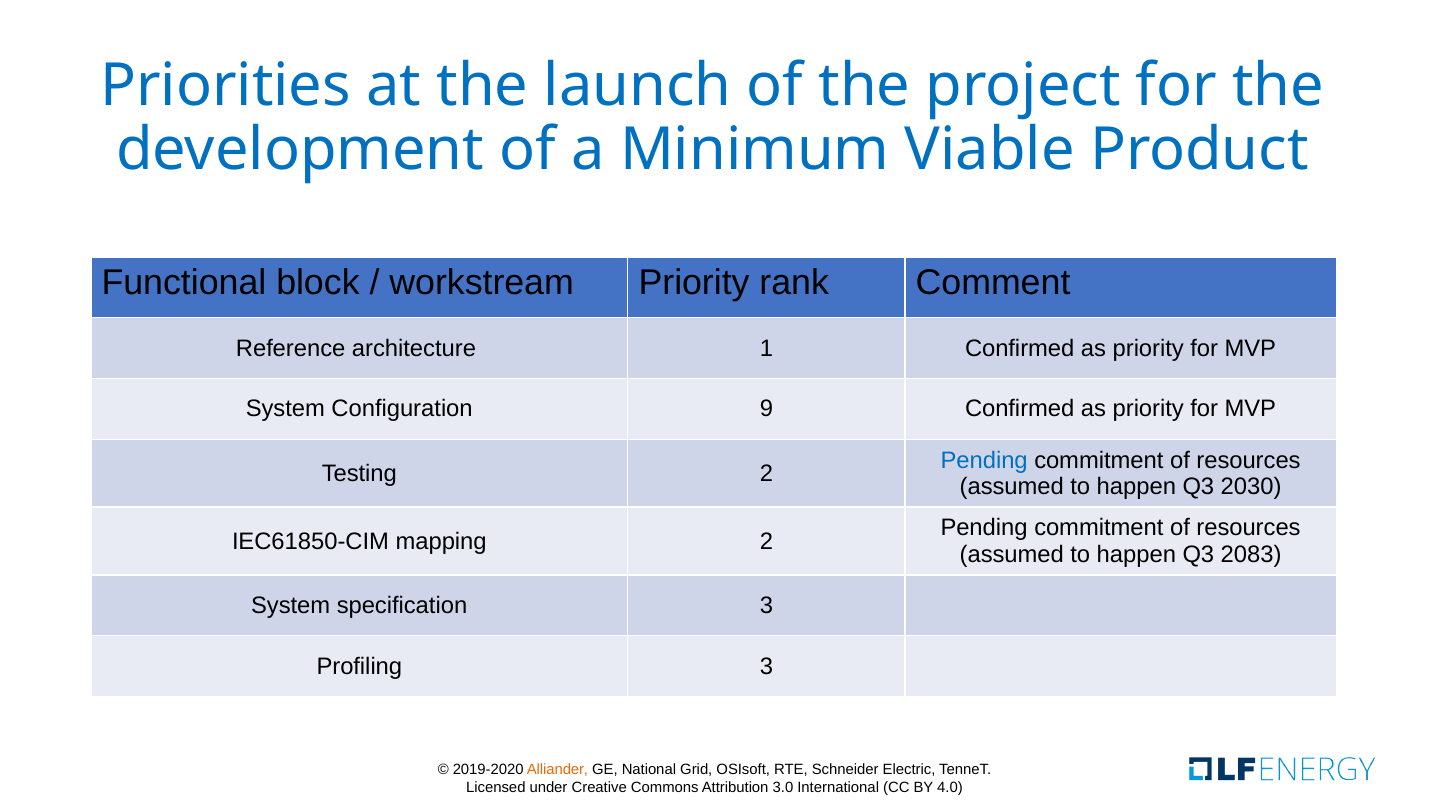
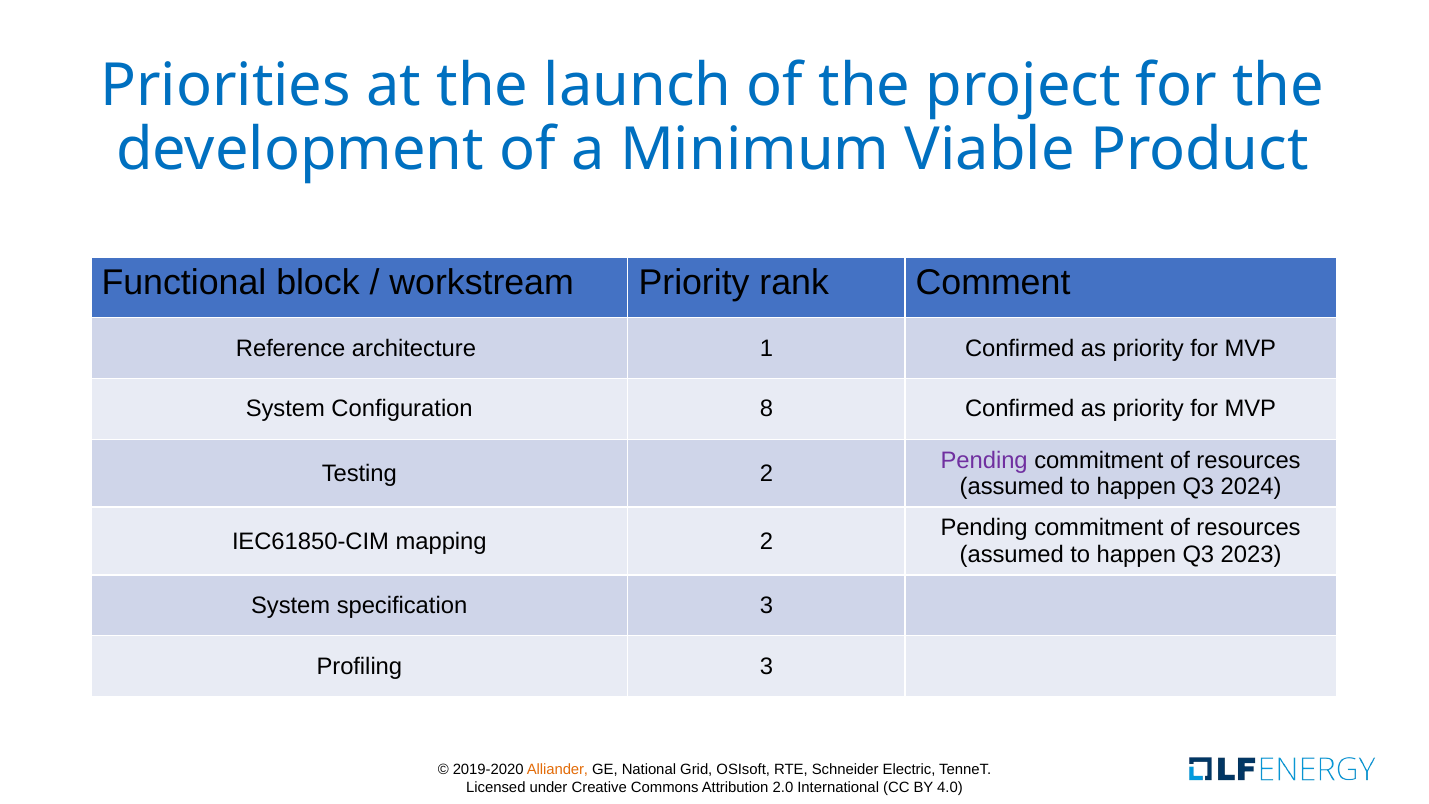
9: 9 -> 8 (767, 409)
Pending colour: blue -> purple (984, 460)
2030: 2030 -> 2024 (1251, 487)
2083: 2083 -> 2023 (1251, 554)
3.0: 3.0 -> 2.0 (783, 788)
